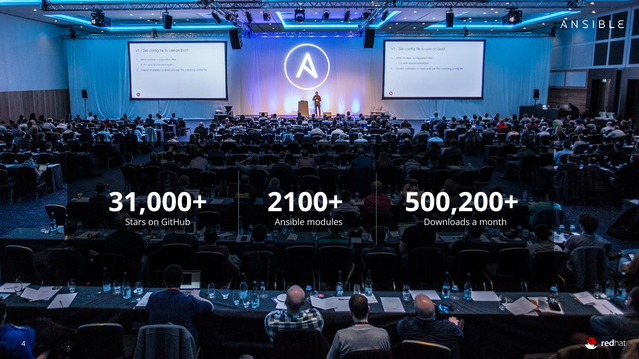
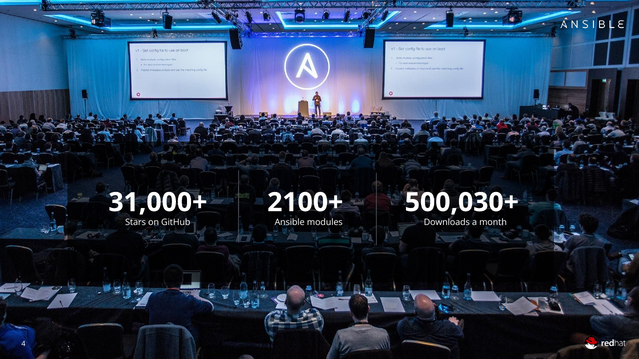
500,200+: 500,200+ -> 500,030+ (462, 203)
